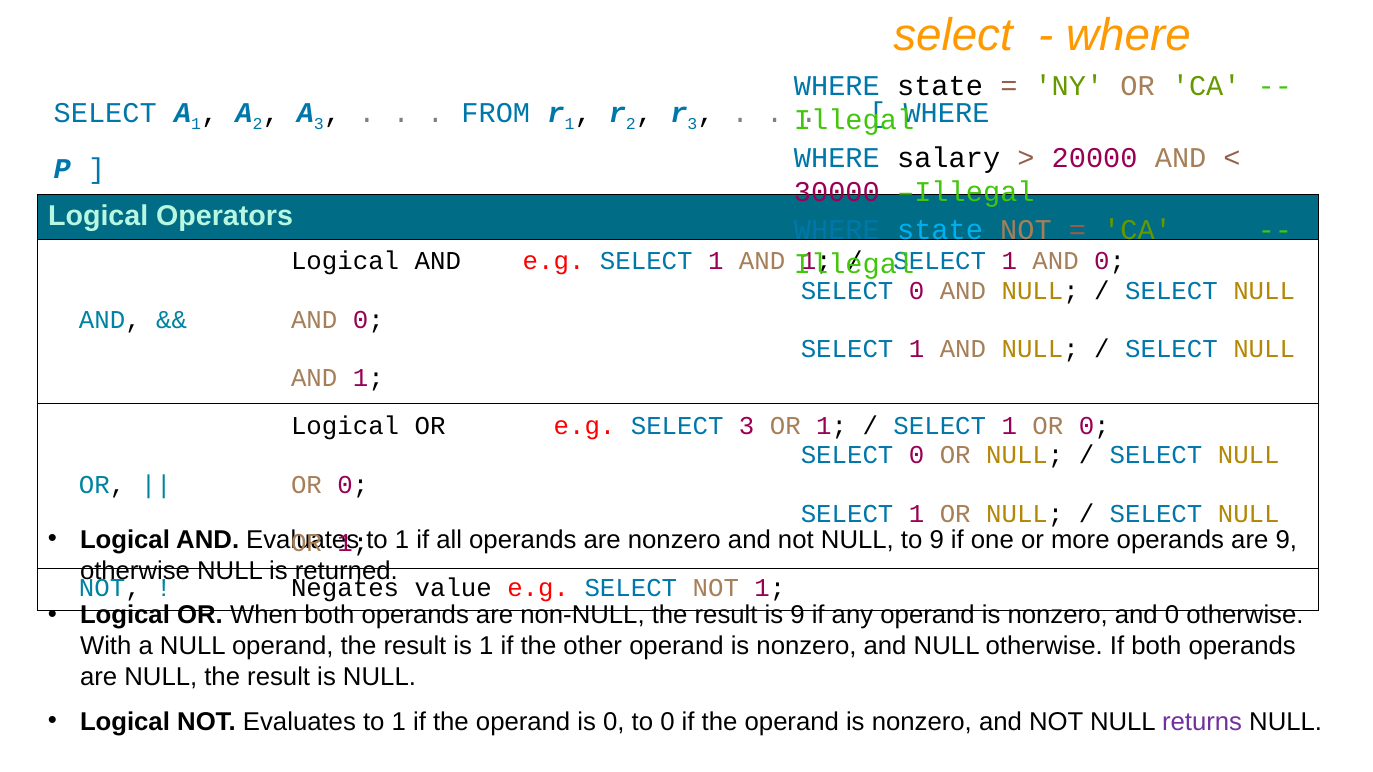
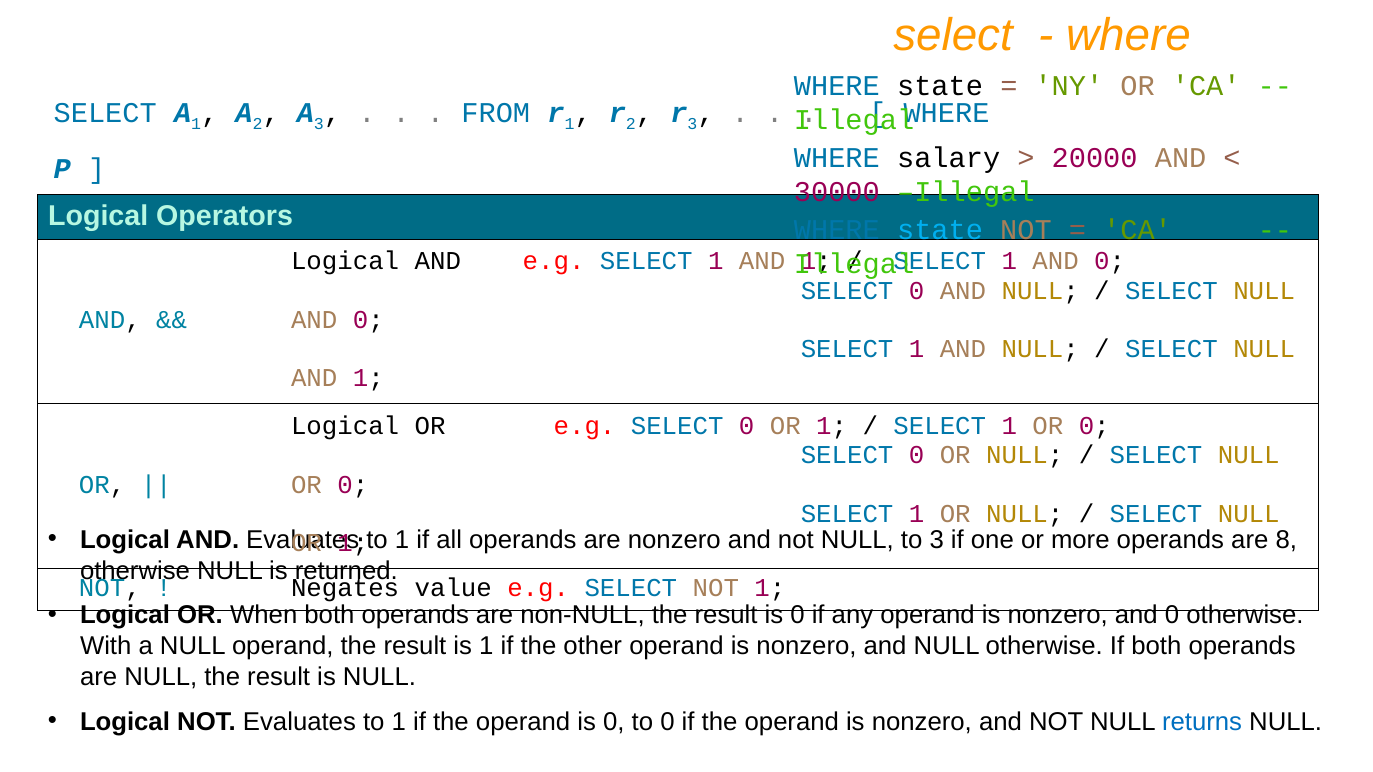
e.g SELECT 3: 3 -> 0 (747, 426)
to 9: 9 -> 3 (937, 540)
are 9: 9 -> 8 (1286, 540)
result is 9: 9 -> 0 (798, 615)
returns colour: purple -> blue (1202, 722)
